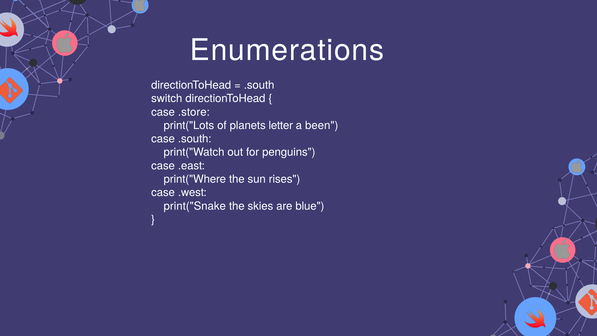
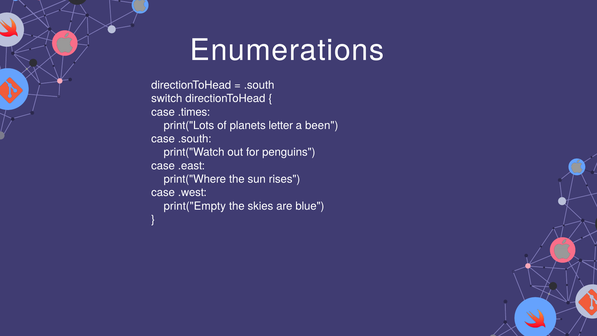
.store: .store -> .times (194, 112)
print("Snake: print("Snake -> print("Empty (195, 206)
